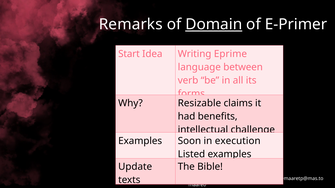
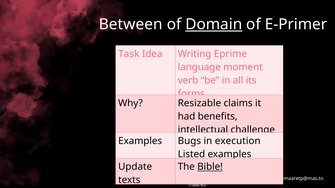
Remarks: Remarks -> Between (131, 24)
Start: Start -> Task (129, 54)
between: between -> moment (243, 67)
Soon: Soon -> Bugs (189, 141)
Bible underline: none -> present (210, 167)
